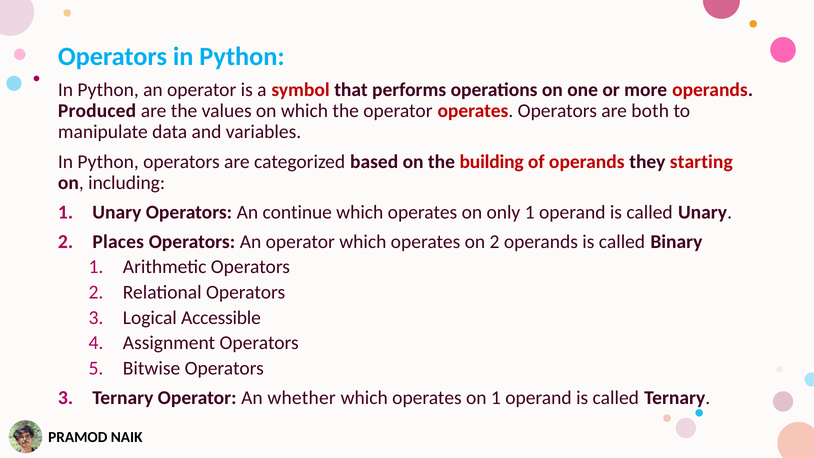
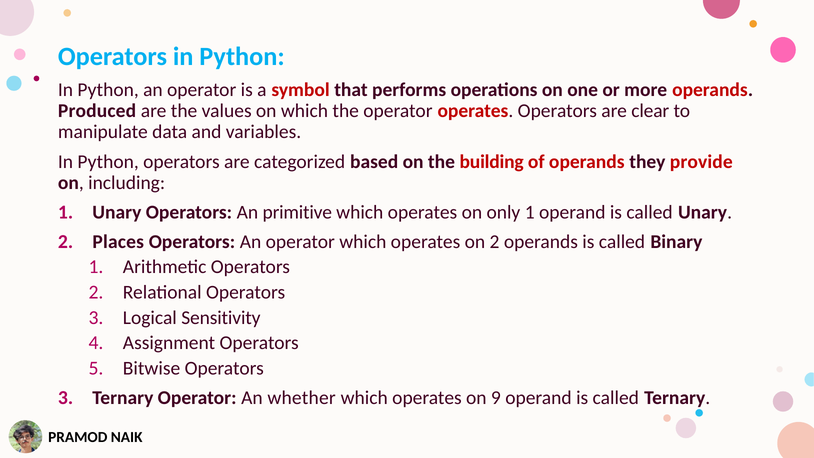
both: both -> clear (650, 111)
starting: starting -> provide (701, 162)
continue: continue -> primitive (297, 212)
Accessible: Accessible -> Sensitivity (221, 318)
on 1: 1 -> 9 (496, 398)
